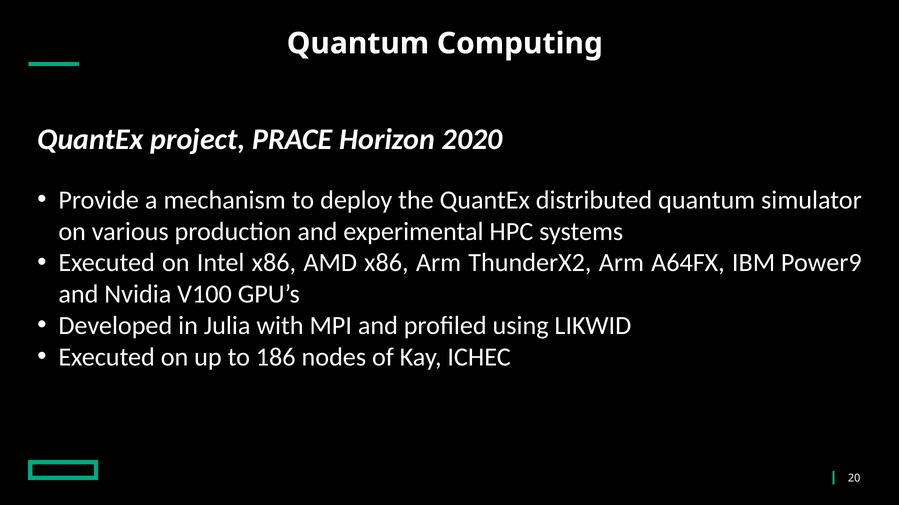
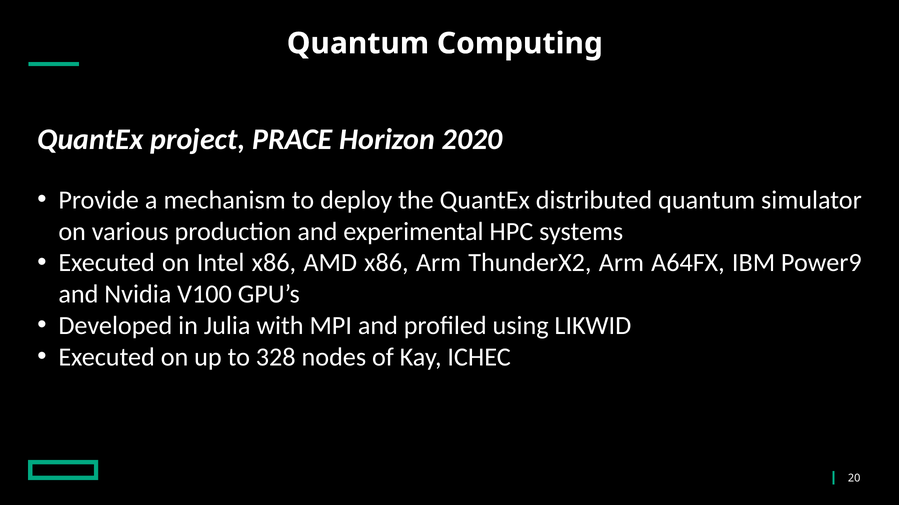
186: 186 -> 328 (276, 358)
